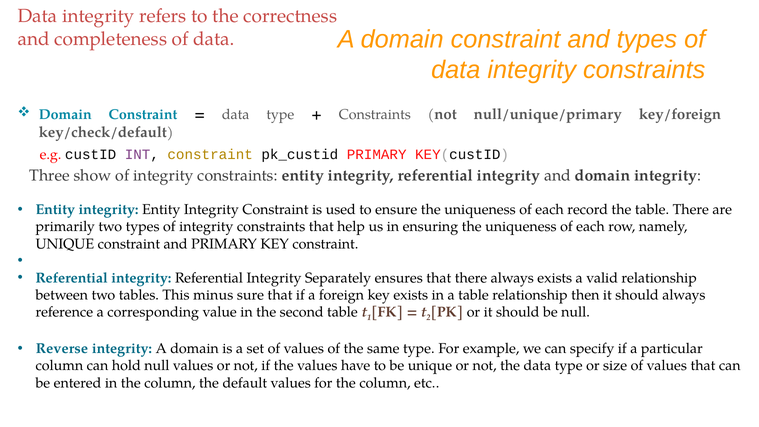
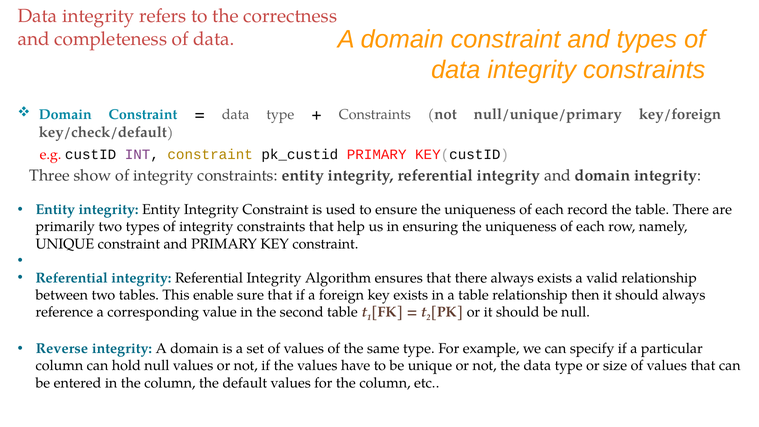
Separately: Separately -> Algorithm (338, 278)
minus: minus -> enable (213, 295)
